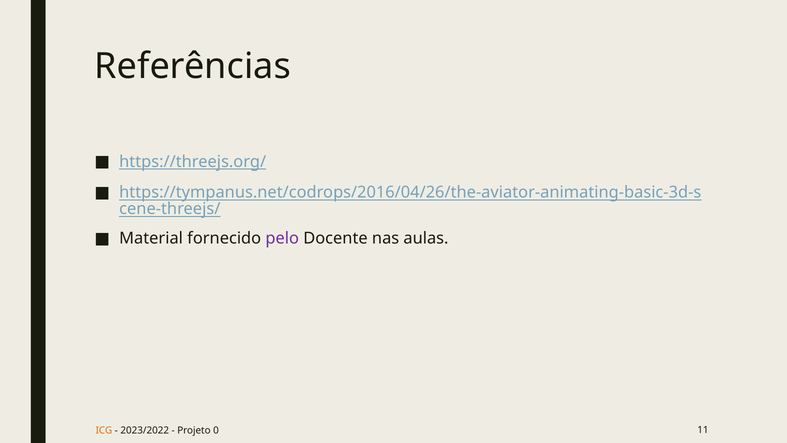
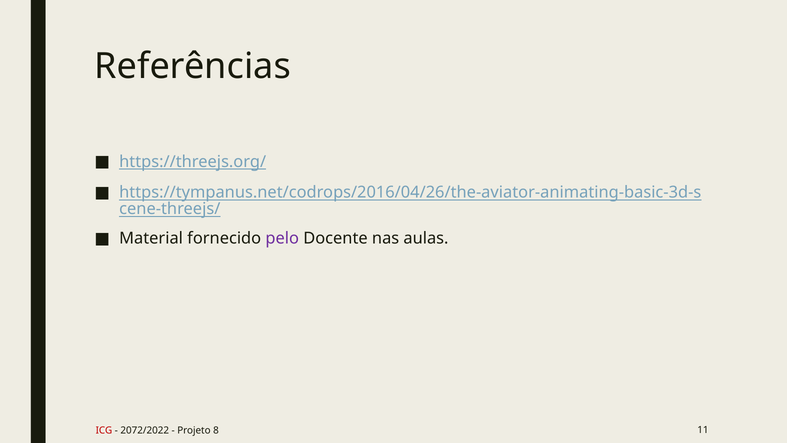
ICG colour: orange -> red (104, 430)
2023/2022: 2023/2022 -> 2072/2022 (145, 430)
0: 0 -> 8 (216, 430)
